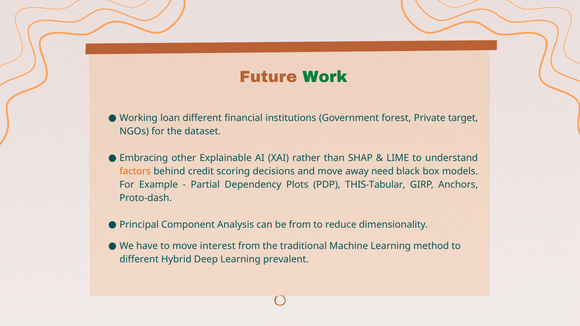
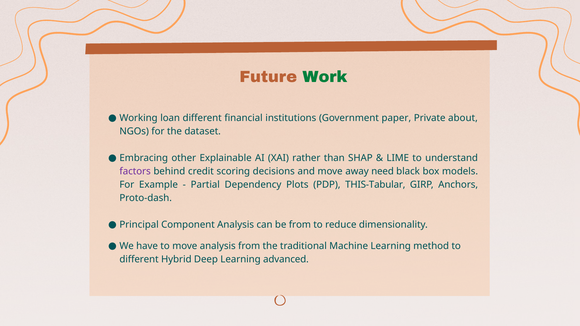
forest: forest -> paper (396, 118)
target: target -> about (463, 118)
factors colour: orange -> purple (135, 171)
move interest: interest -> analysis (218, 246)
prevalent: prevalent -> advanced (286, 259)
